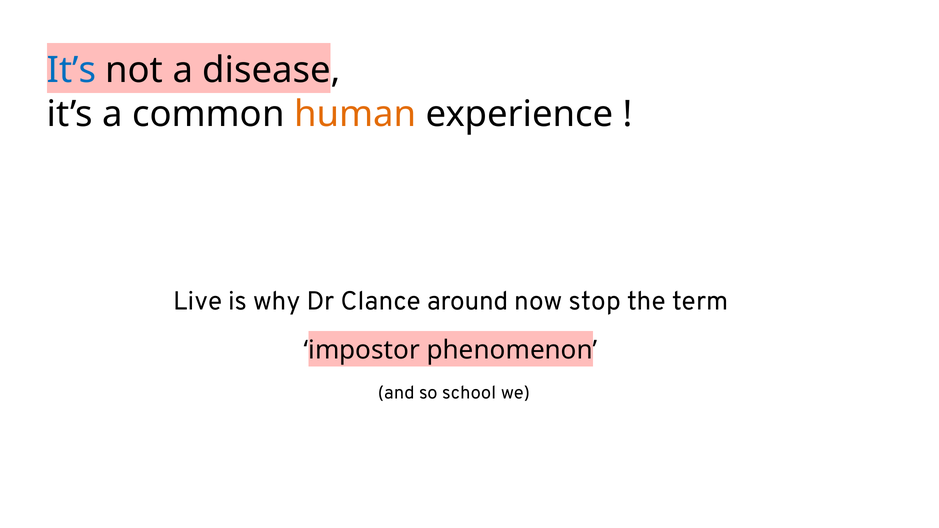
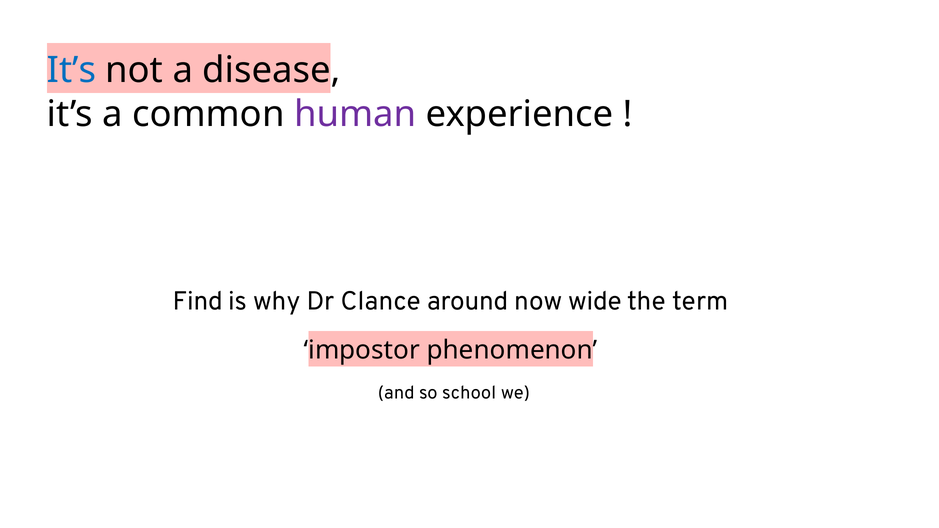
human colour: orange -> purple (355, 114)
Live: Live -> Find (198, 301)
stop: stop -> wide (595, 301)
